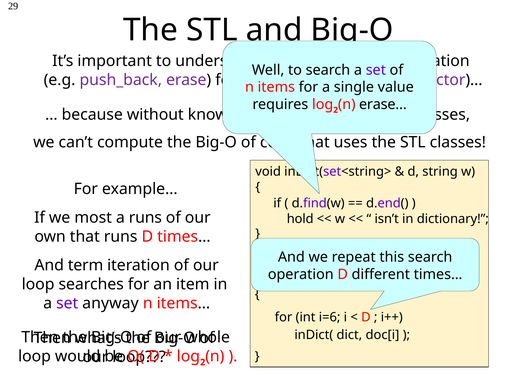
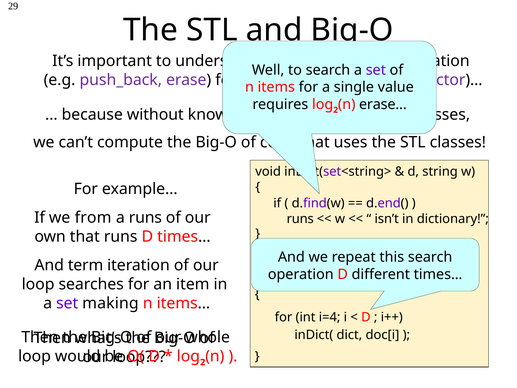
most: most -> from (93, 218)
hold: hold -> runs (300, 219)
anyway: anyway -> making (110, 303)
i=6: i=6 -> i=4 (330, 317)
